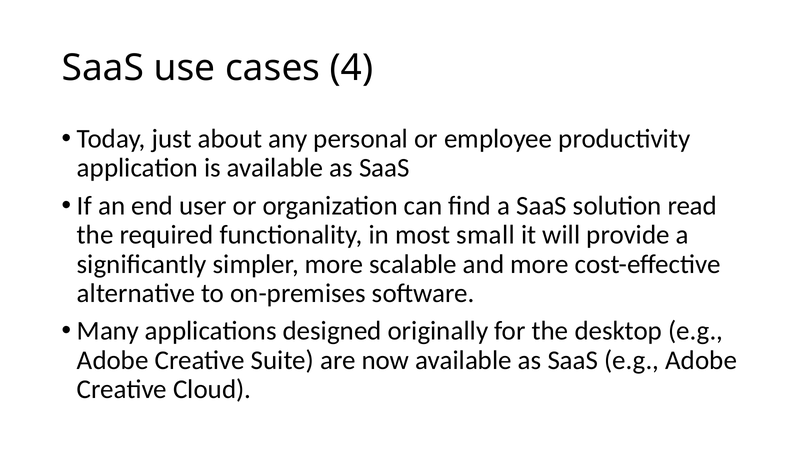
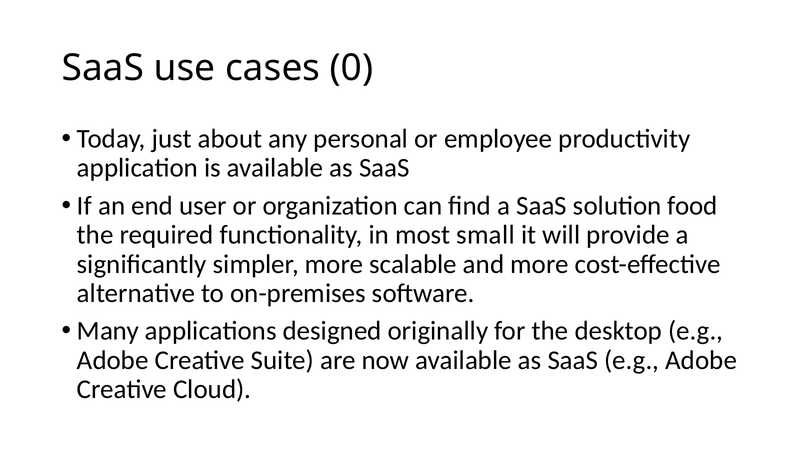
4: 4 -> 0 (352, 68)
read: read -> food (692, 206)
